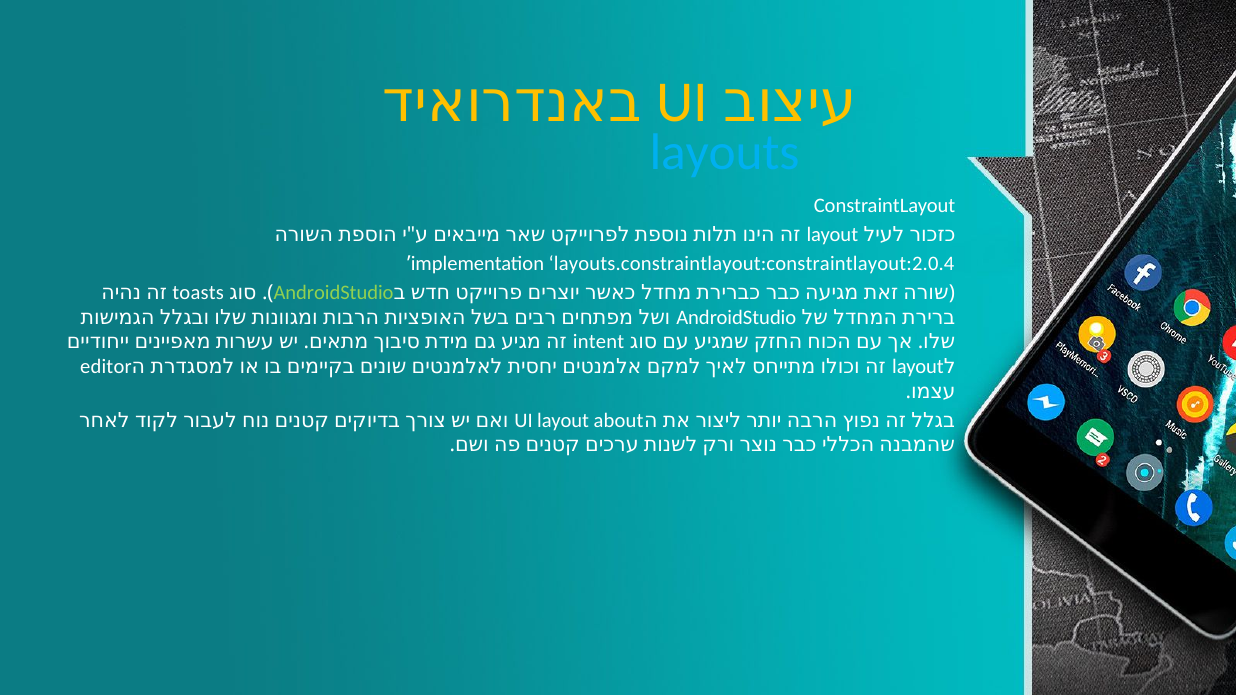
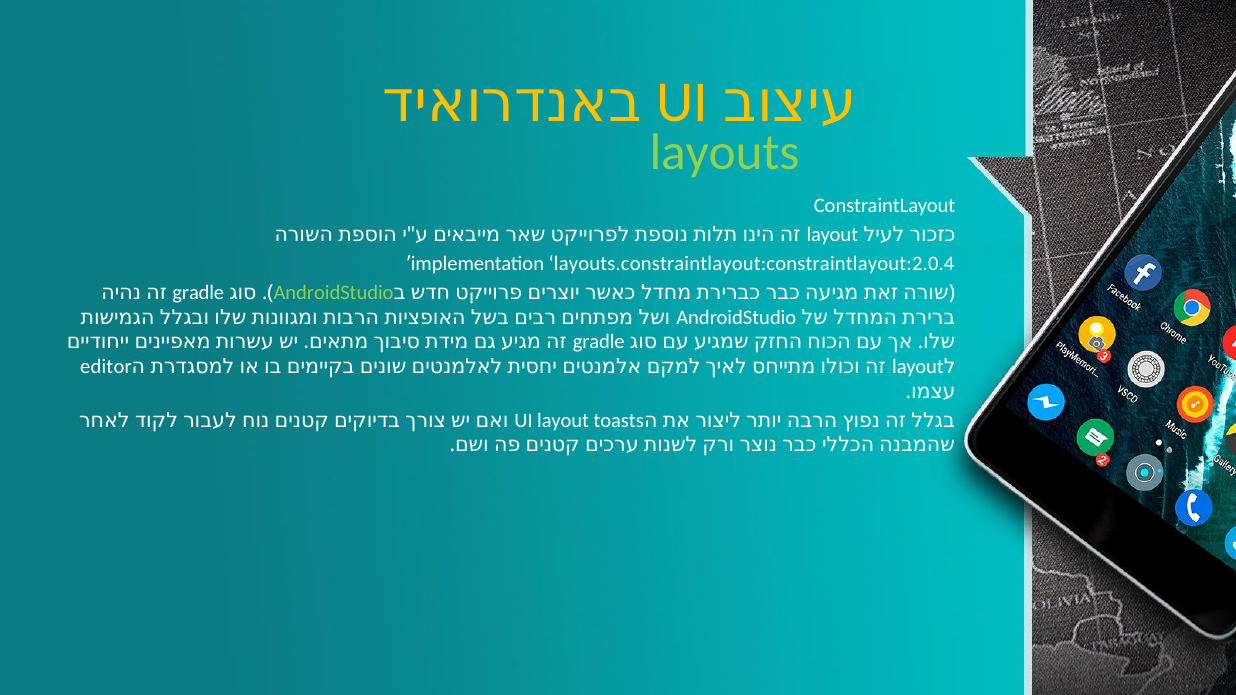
layouts colour: light blue -> light green (725, 153)
toasts: toasts -> gradle (198, 293)
intent: intent -> gradle (599, 342)
about: about -> toasts (619, 420)
